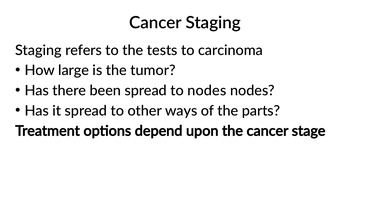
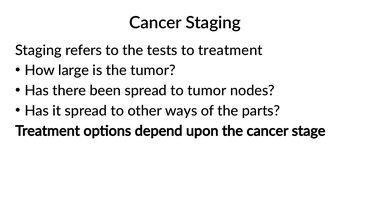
to carcinoma: carcinoma -> treatment (230, 50)
to nodes: nodes -> tumor (207, 91)
